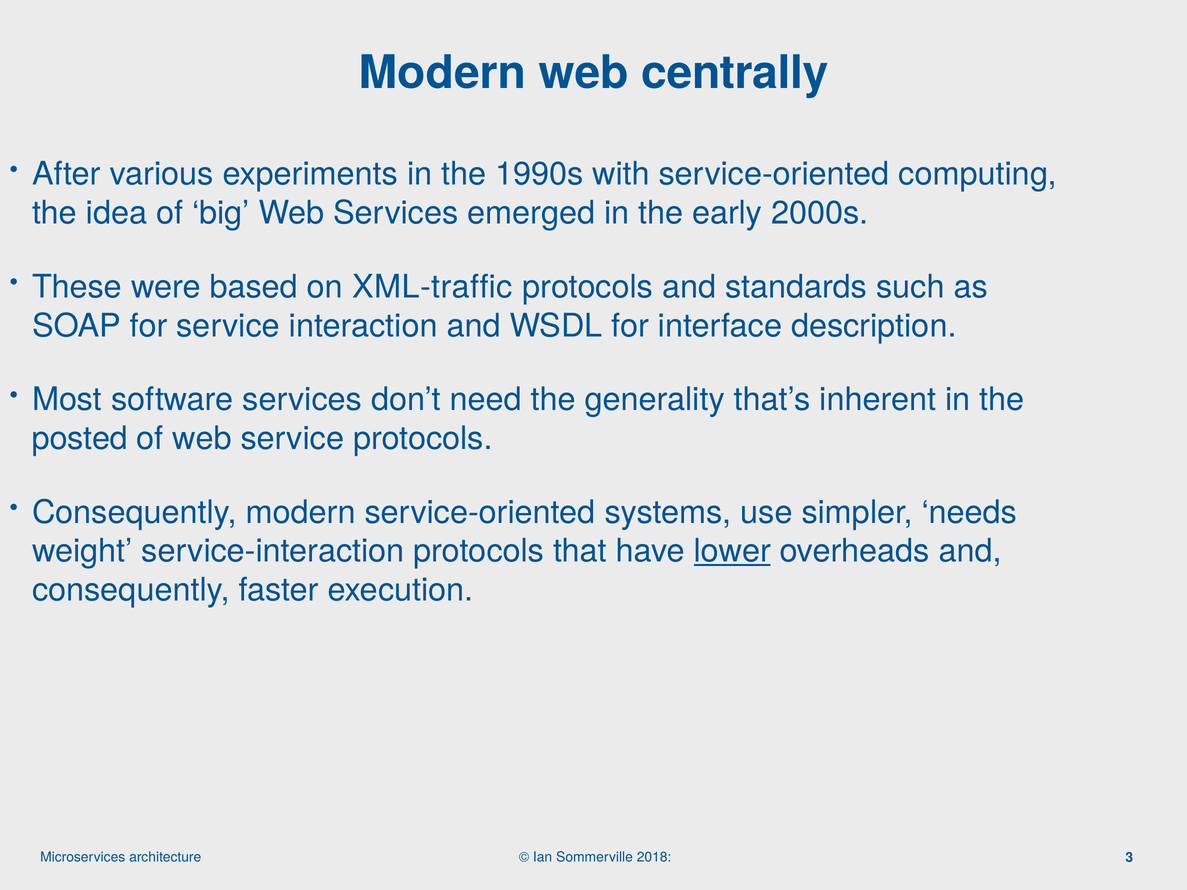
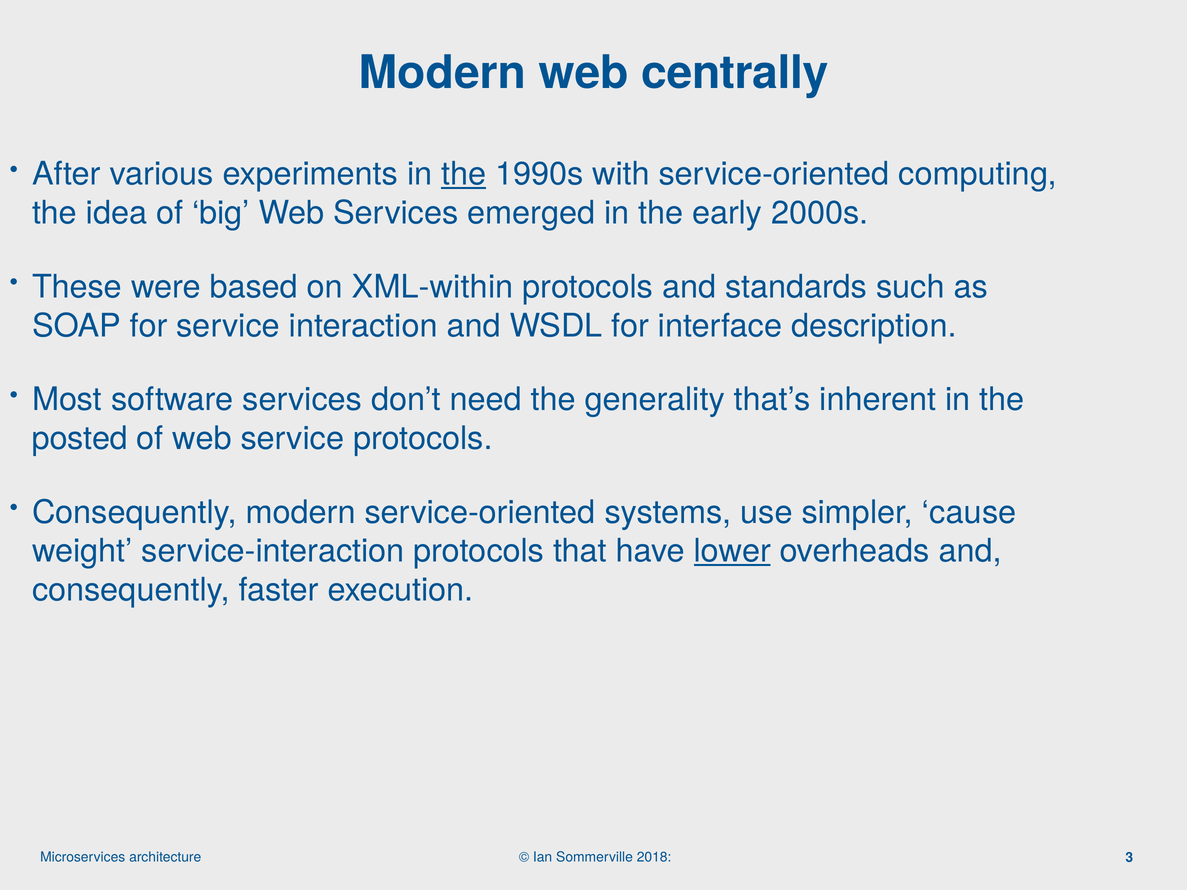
the underline: none -> present (464, 174)
XML-traffic: XML-traffic -> XML-within (433, 287)
needs: needs -> cause (969, 512)
